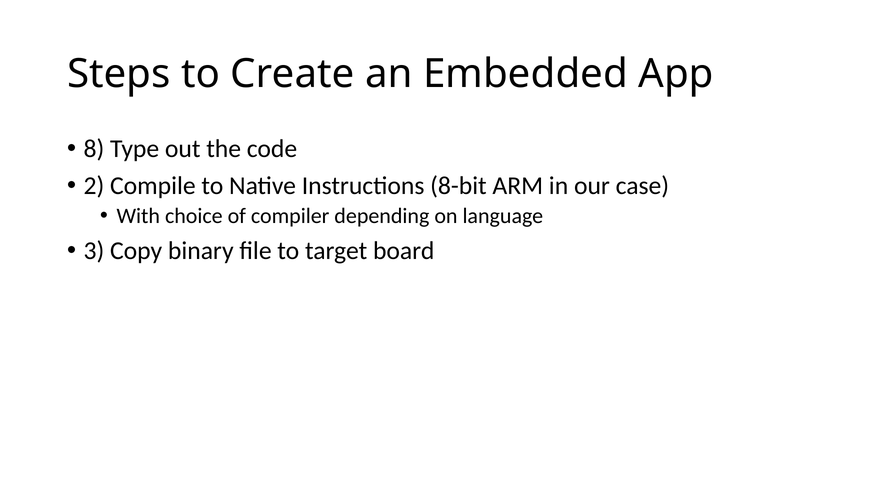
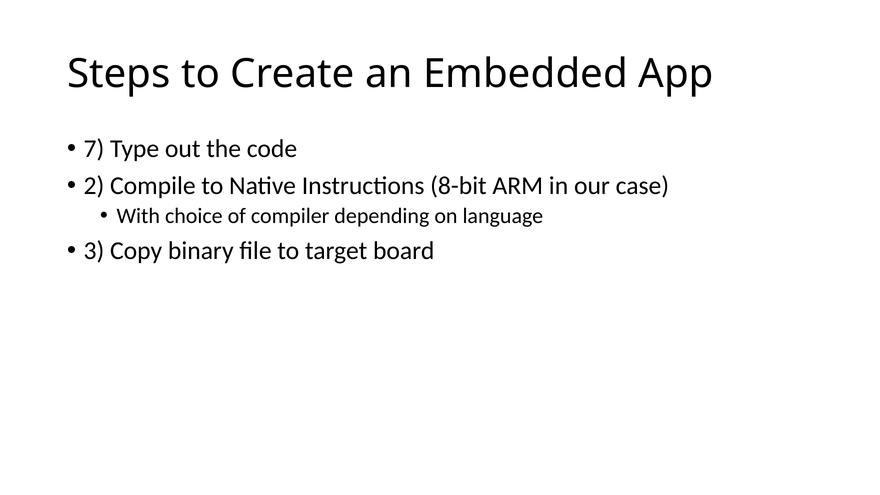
8: 8 -> 7 (94, 149)
